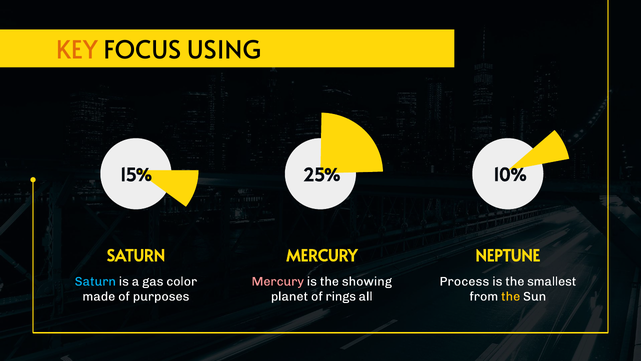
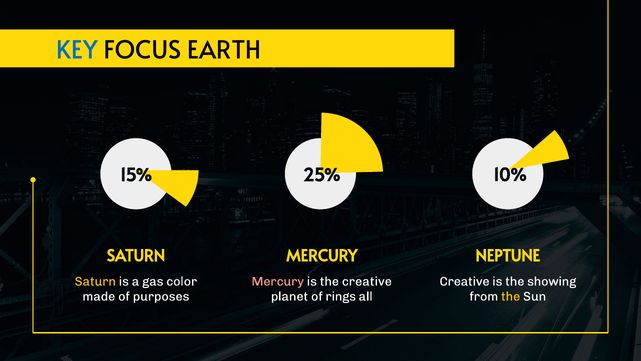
KEY colour: orange -> blue (77, 50)
USING: USING -> EARTH (224, 50)
Saturn colour: light blue -> yellow (95, 281)
the showing: showing -> creative (367, 281)
Process: Process -> Creative (465, 281)
smallest: smallest -> showing (552, 281)
